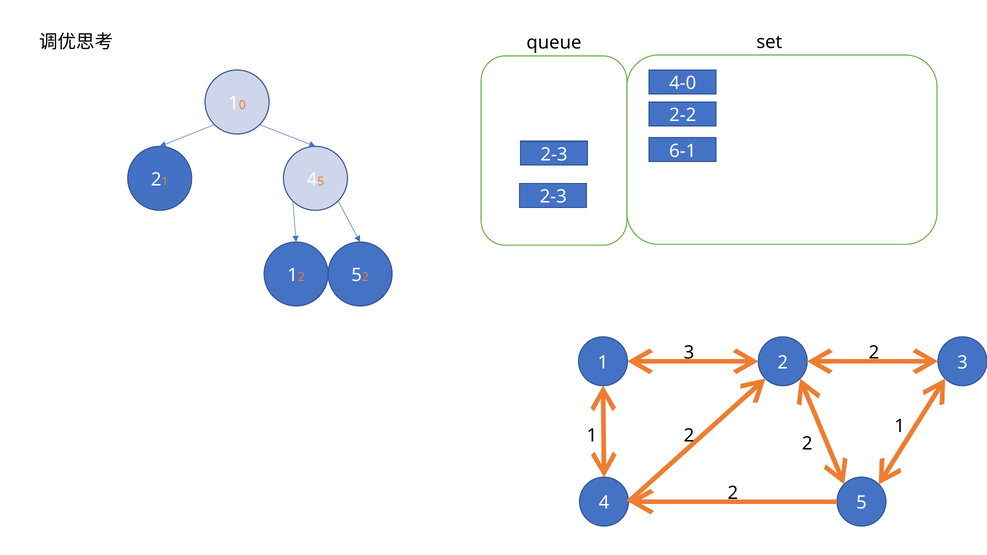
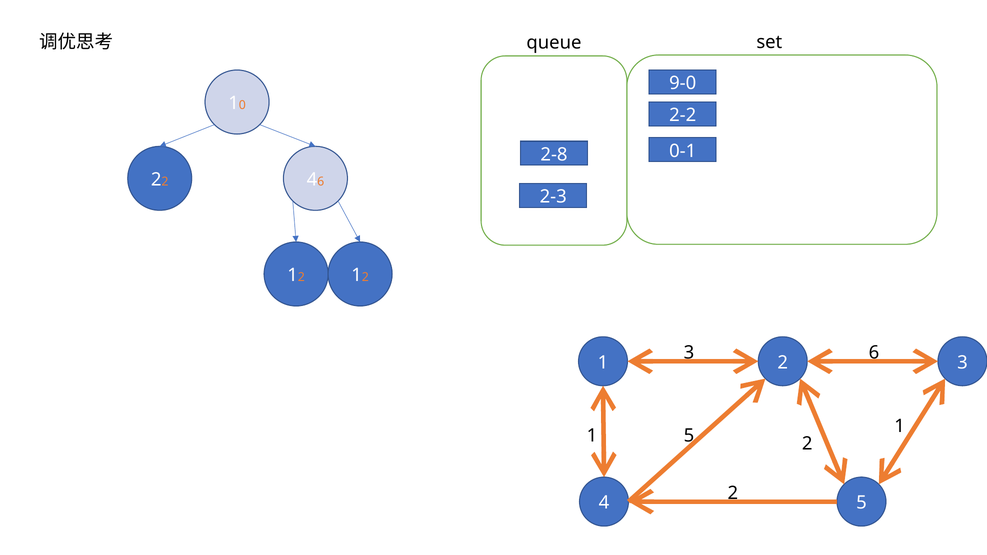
4-0: 4-0 -> 9-0 (683, 83)
6-1: 6-1 -> 0-1 (683, 151)
2-3: 2-3 -> 2-8 (554, 155)
1: 1 -> 2 (165, 182)
4 5: 5 -> 6 (321, 182)
1 2 5: 5 -> 1 (357, 275)
3 2: 2 -> 6 (874, 353)
2: 2 -> 5 (689, 436)
